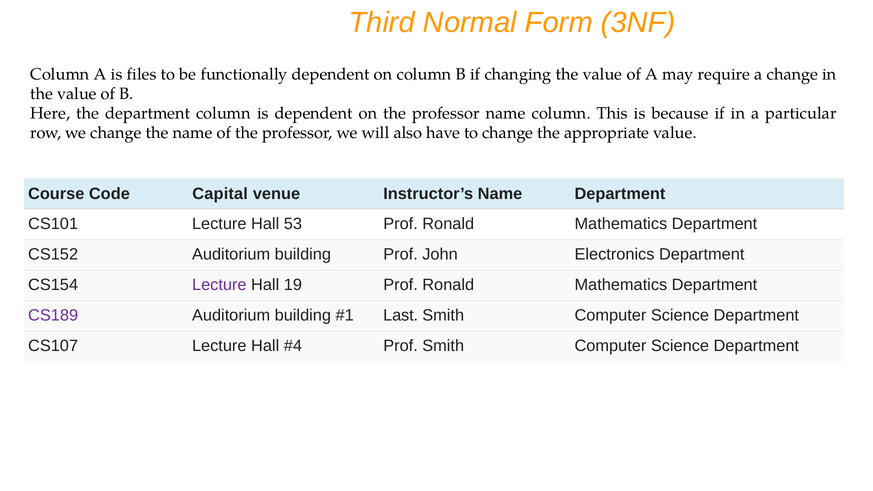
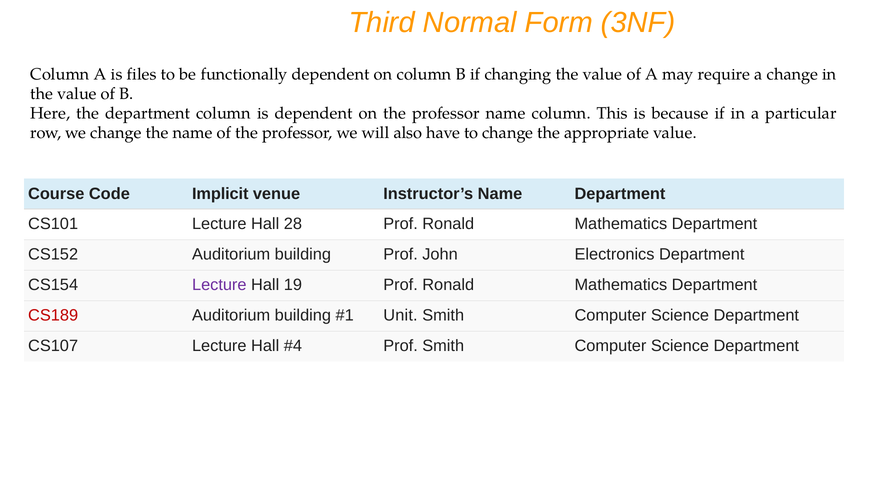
Capital: Capital -> Implicit (220, 194)
53: 53 -> 28 (293, 224)
CS189 colour: purple -> red (53, 316)
Last: Last -> Unit (400, 316)
